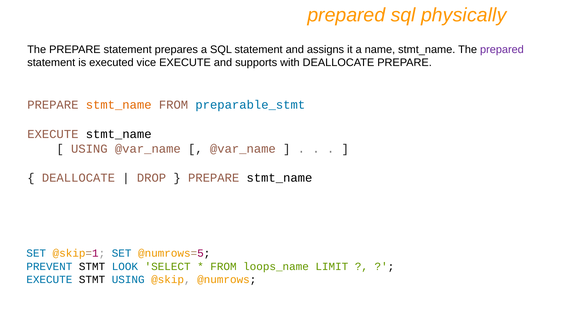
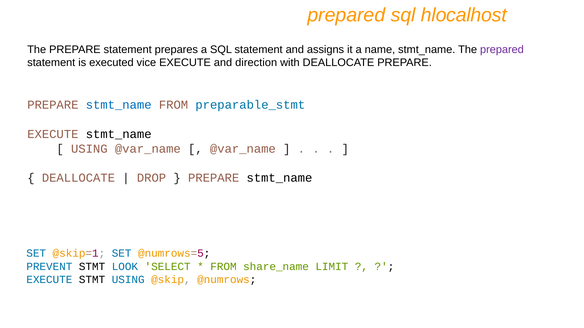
physically: physically -> hlocalhost (464, 15)
supports: supports -> direction (256, 63)
stmt_name colour: orange -> blue (119, 105)
loops_name: loops_name -> share_name (276, 267)
